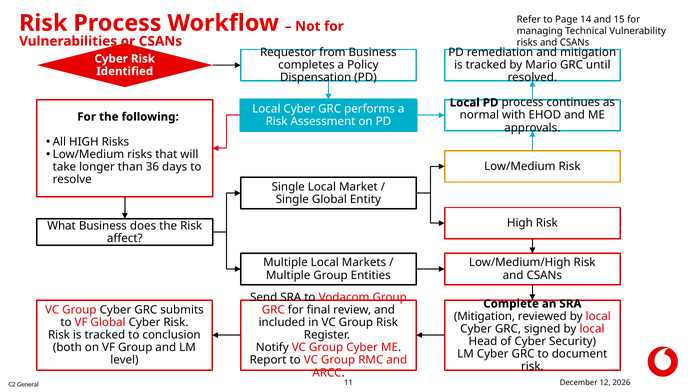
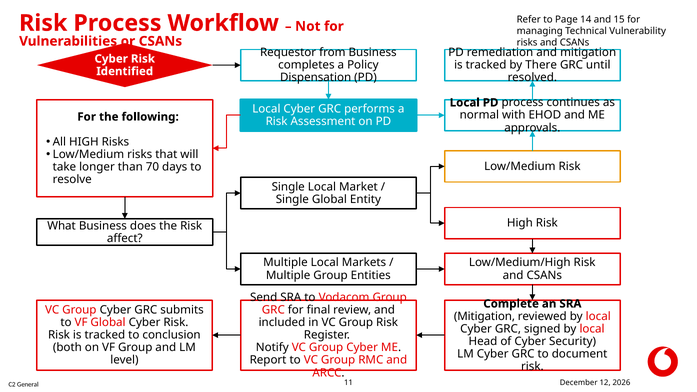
Mario: Mario -> There (541, 65)
36: 36 -> 70 (152, 167)
